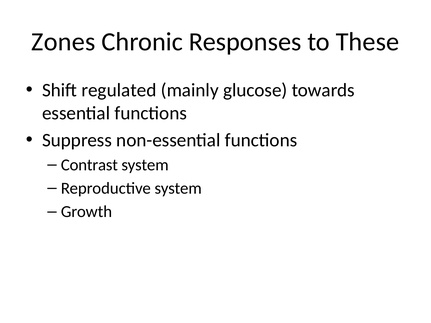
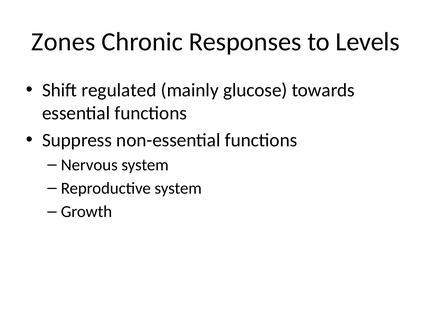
These: These -> Levels (368, 42)
Contrast: Contrast -> Nervous (89, 165)
